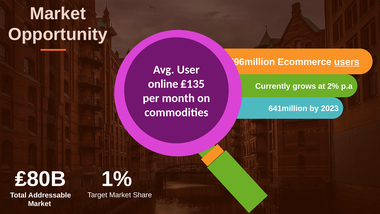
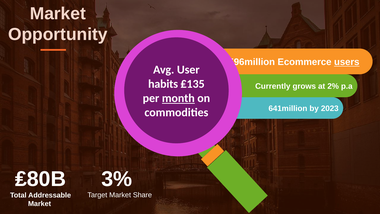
online: online -> habits (163, 84)
month underline: none -> present (178, 98)
1%: 1% -> 3% (117, 179)
